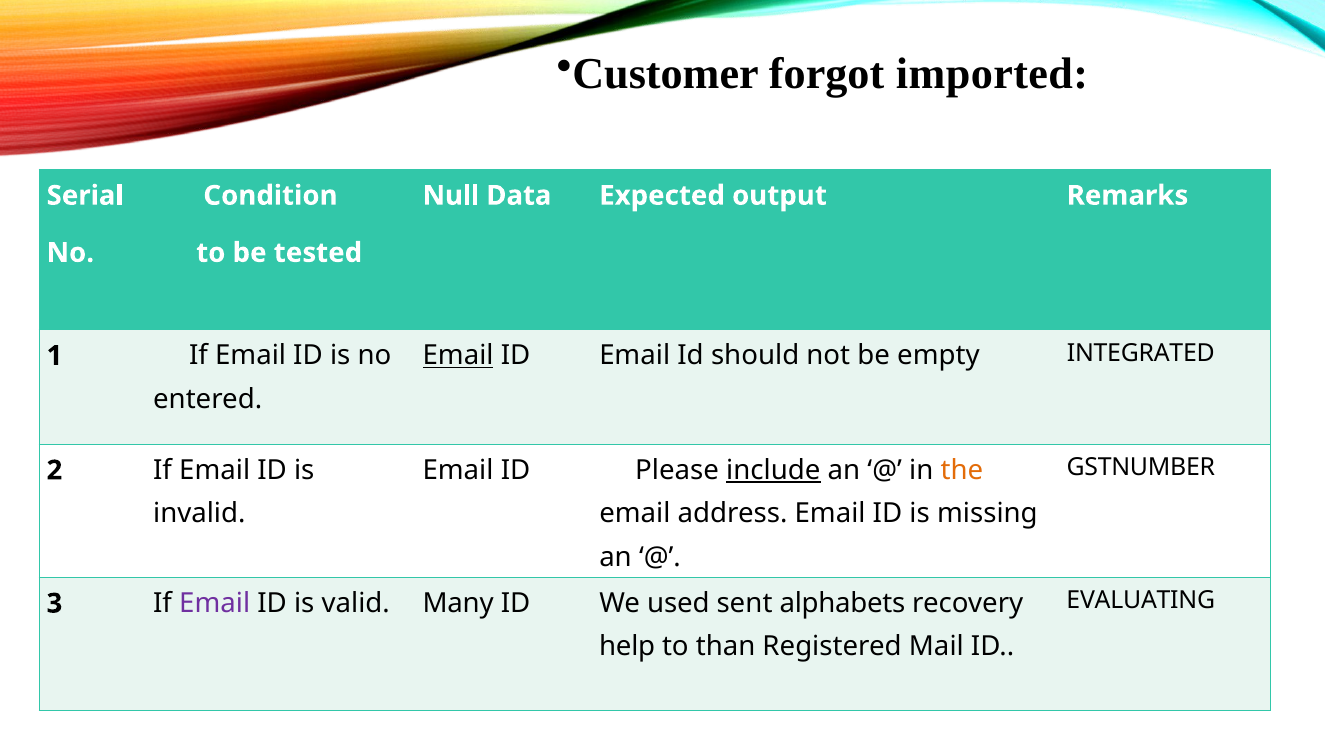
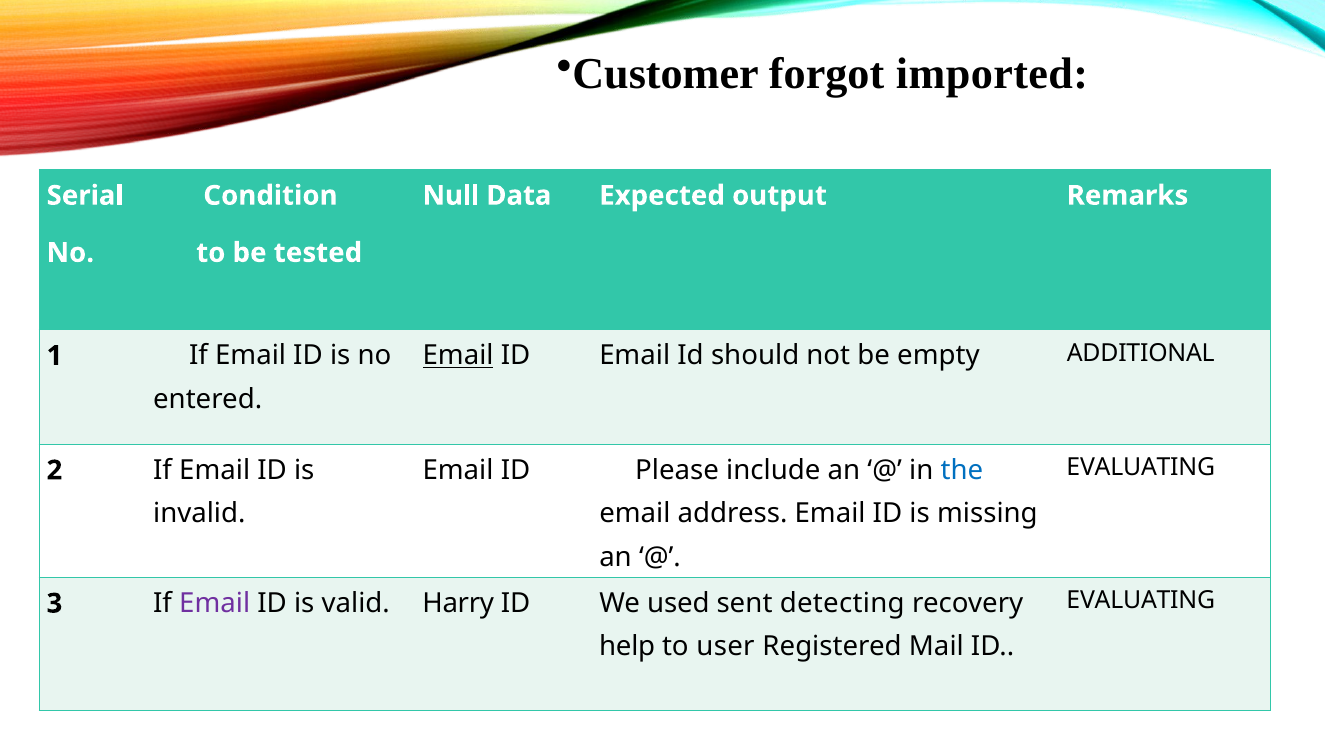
INTEGRATED: INTEGRATED -> ADDITIONAL (1141, 353)
GSTNUMBER: GSTNUMBER -> EVALUATING (1141, 468)
include underline: present -> none (773, 471)
the colour: orange -> blue (962, 471)
Many: Many -> Harry (458, 604)
alphabets: alphabets -> detecting (842, 604)
than: than -> user (725, 647)
